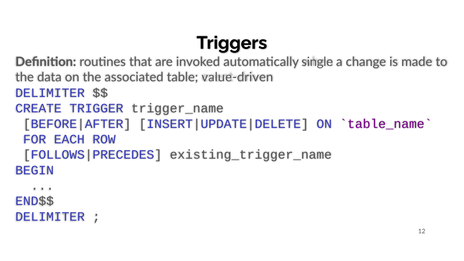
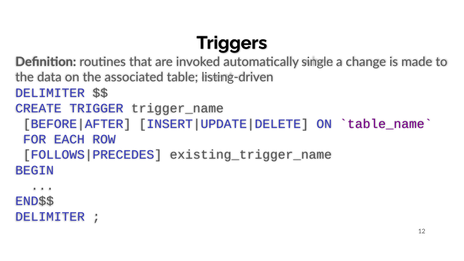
value-driven: value-driven -> listing-driven (237, 77)
